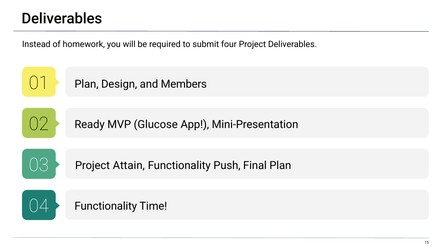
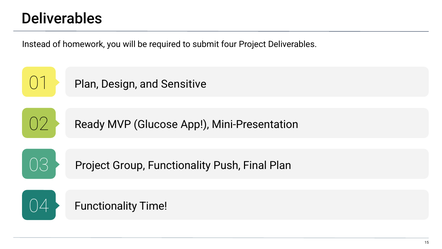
Members: Members -> Sensitive (184, 84)
Attain: Attain -> Group (129, 165)
